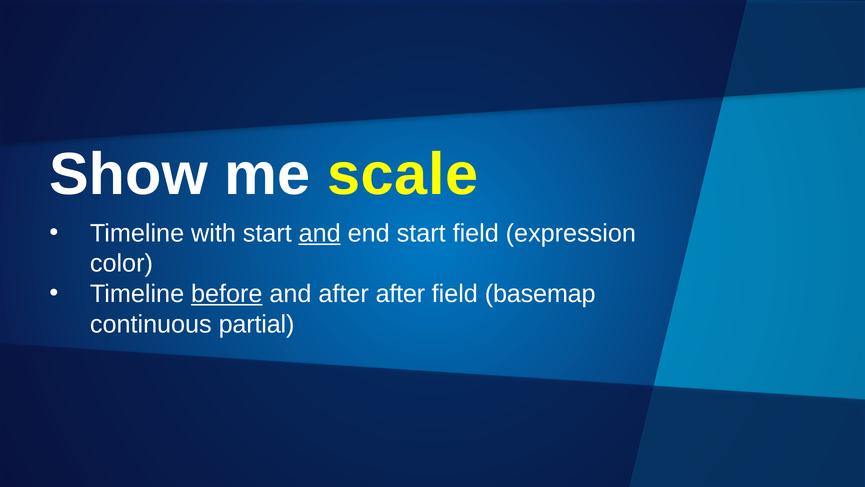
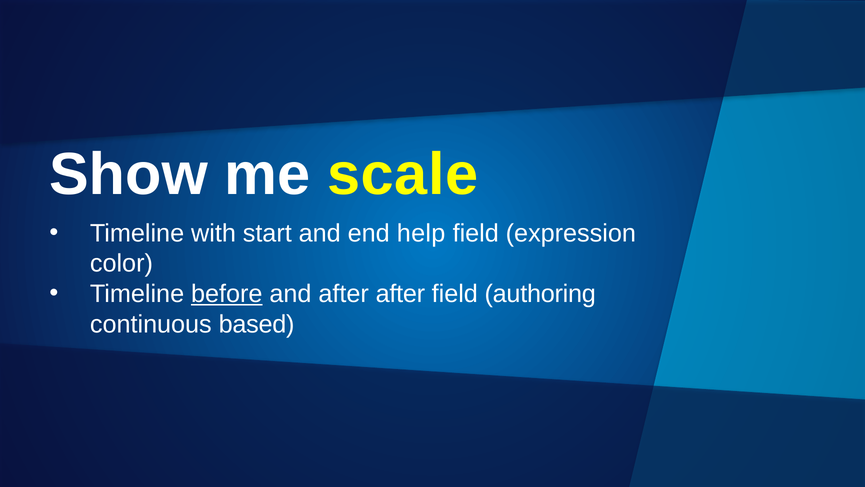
and underline: present -> none (320, 233)
end start: start -> help (421, 233)
basemap: basemap -> authoring (540, 294)
partial: partial -> based (257, 324)
